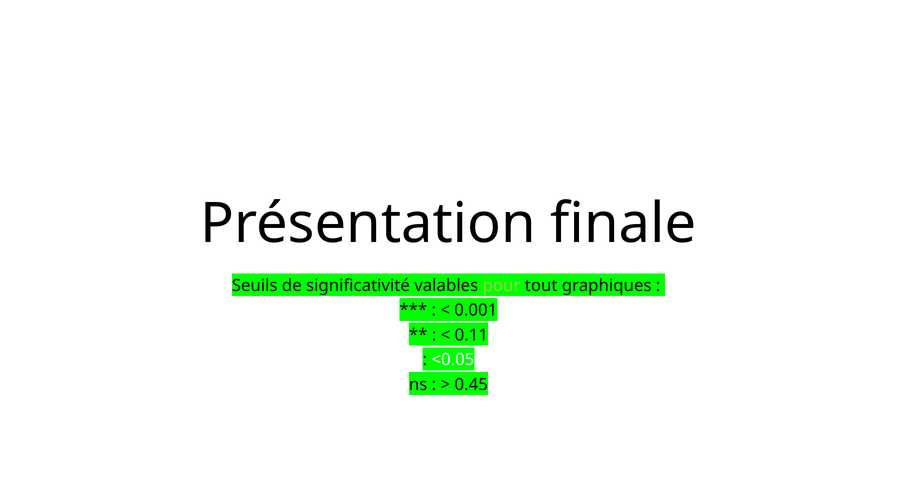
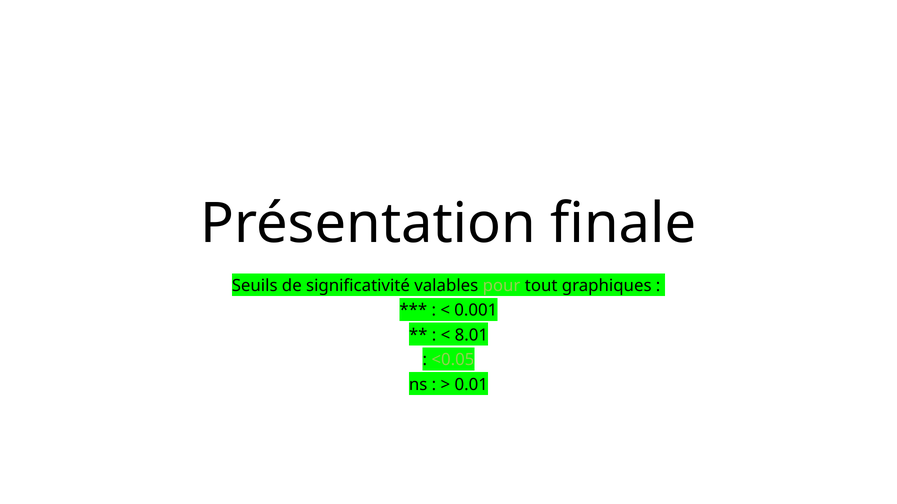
0.11: 0.11 -> 8.01 (471, 335)
<0.05 colour: white -> light green (453, 360)
0.45: 0.45 -> 0.01 (471, 385)
